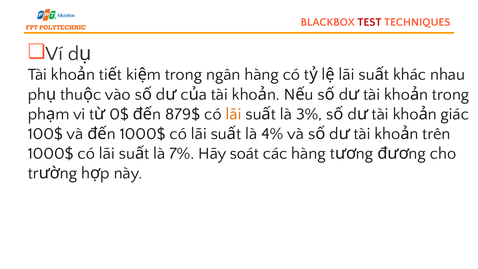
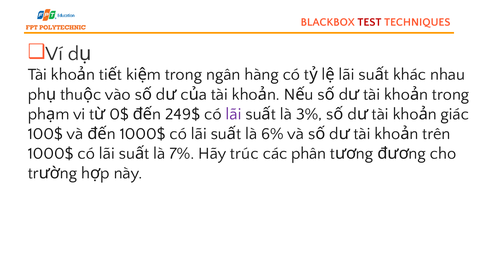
879$: 879$ -> 249$ (183, 114)
lãi colour: orange -> purple (234, 114)
4%: 4% -> 6% (273, 134)
soát: soát -> trúc (244, 153)
các hàng: hàng -> phân (309, 153)
